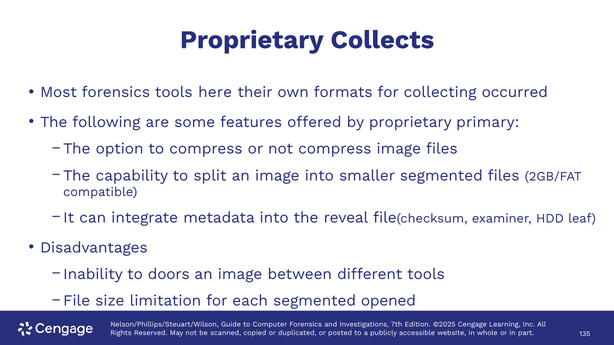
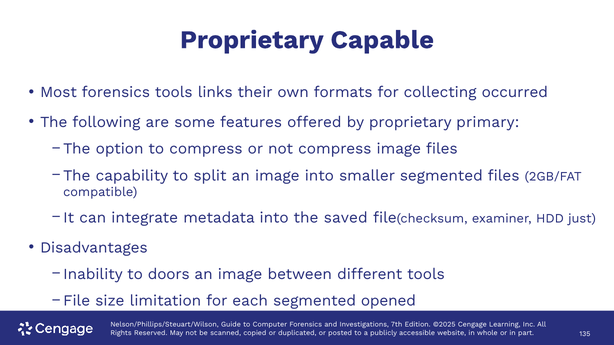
Collects: Collects -> Capable (382, 40)
here: here -> links (215, 92)
reveal: reveal -> saved (346, 218)
leaf: leaf -> just (582, 219)
